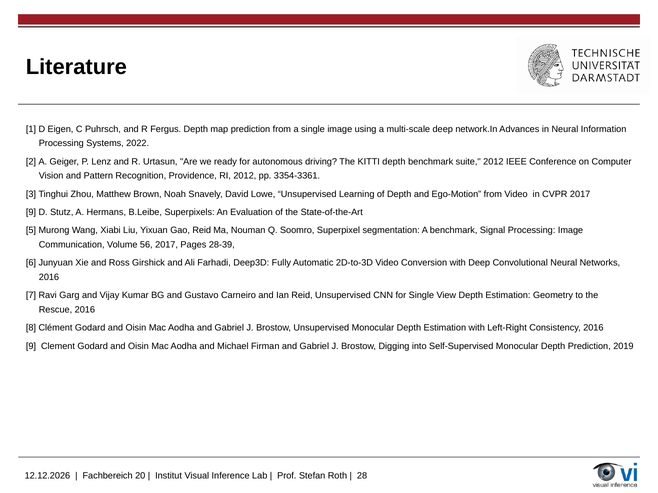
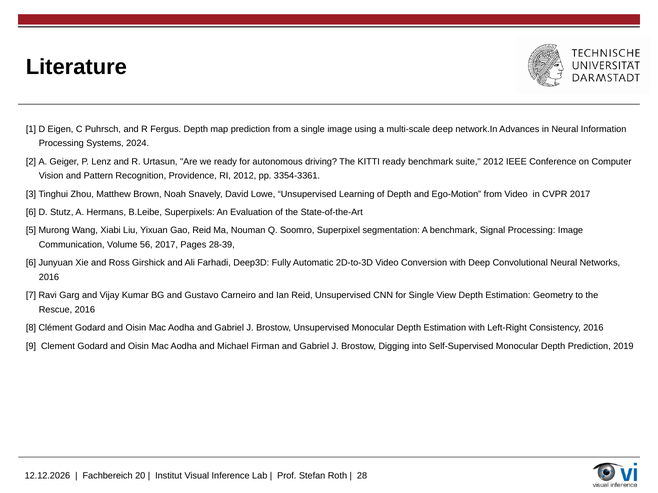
2022: 2022 -> 2024 (138, 144)
KITTI depth: depth -> ready (394, 162)
9: 9 -> 6 (31, 212)
